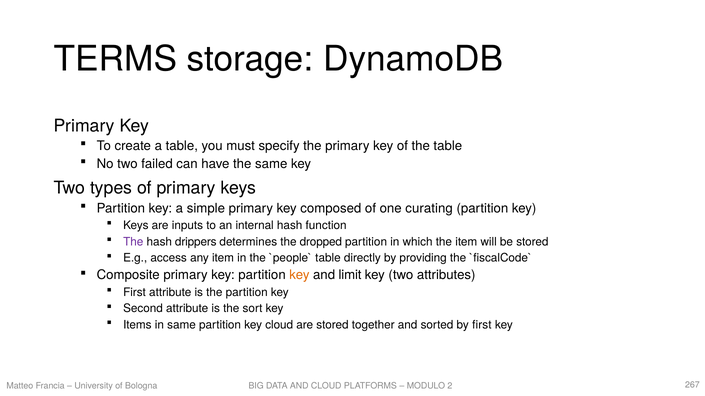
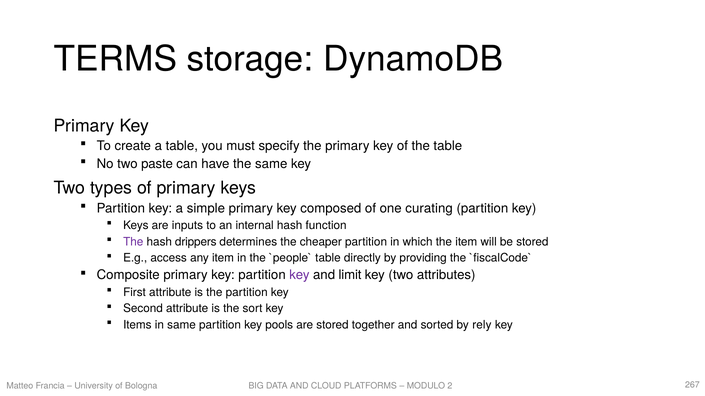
failed: failed -> paste (157, 164)
dropped: dropped -> cheaper (321, 242)
key colour: orange -> purple (299, 275)
key cloud: cloud -> pools (279, 325)
by first: first -> rely (482, 325)
